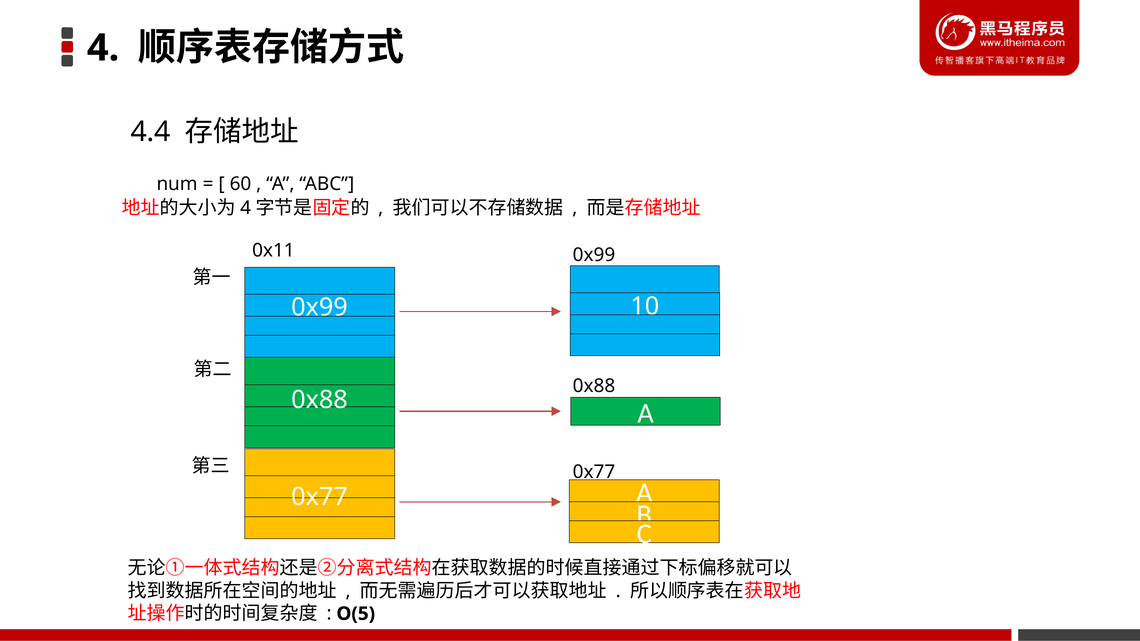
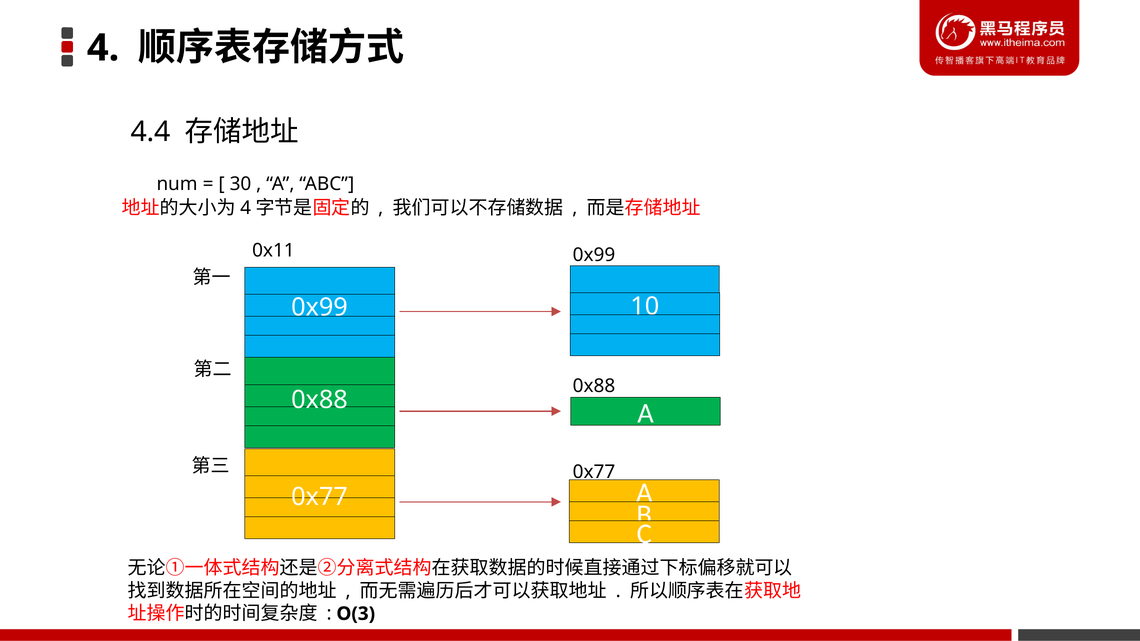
60: 60 -> 30 (240, 184)
O(5: O(5 -> O(3 (356, 614)
